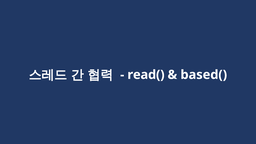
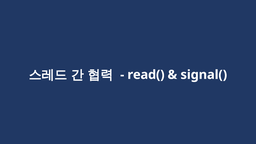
based(: based( -> signal( (204, 75)
